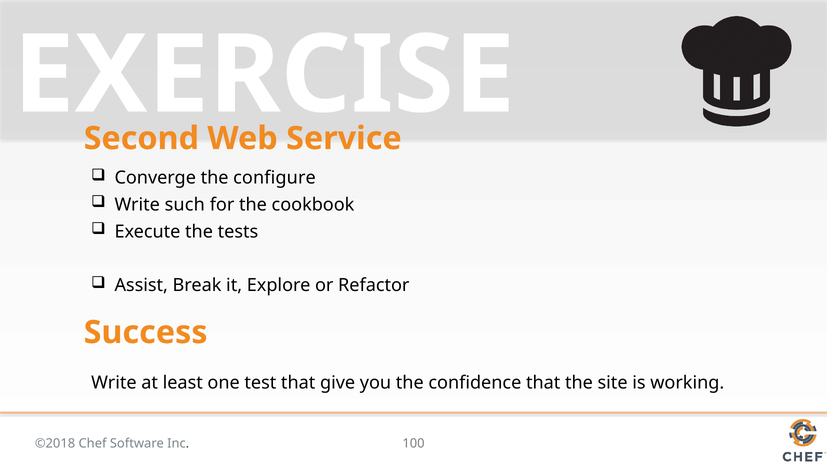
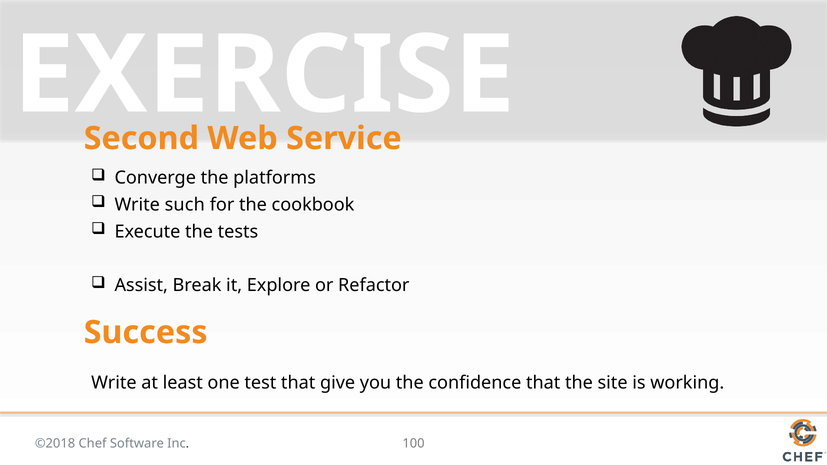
configure: configure -> platforms (275, 178)
